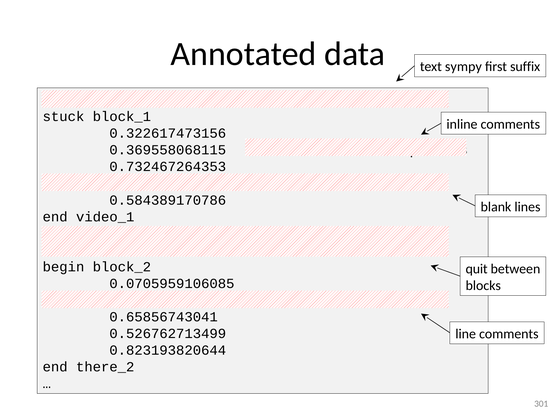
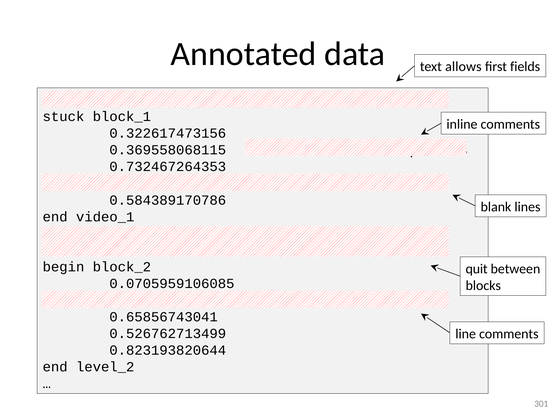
sympy: sympy -> allows (463, 67)
suffix: suffix -> fields (525, 67)
there_2: there_2 -> level_2 (105, 367)
